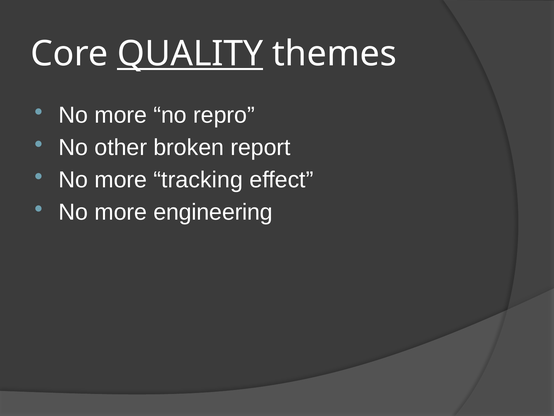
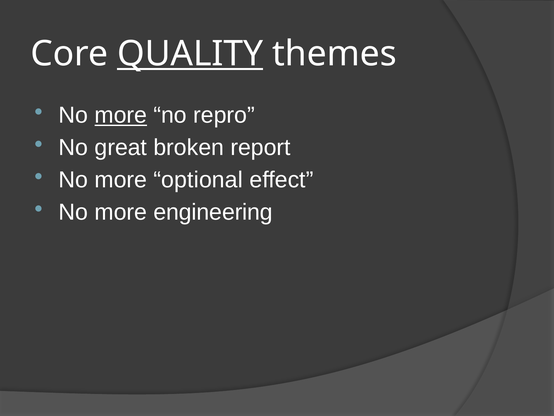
more underline: none -> present (121, 115)
other: other -> great (121, 147)
tracking: tracking -> optional (198, 180)
